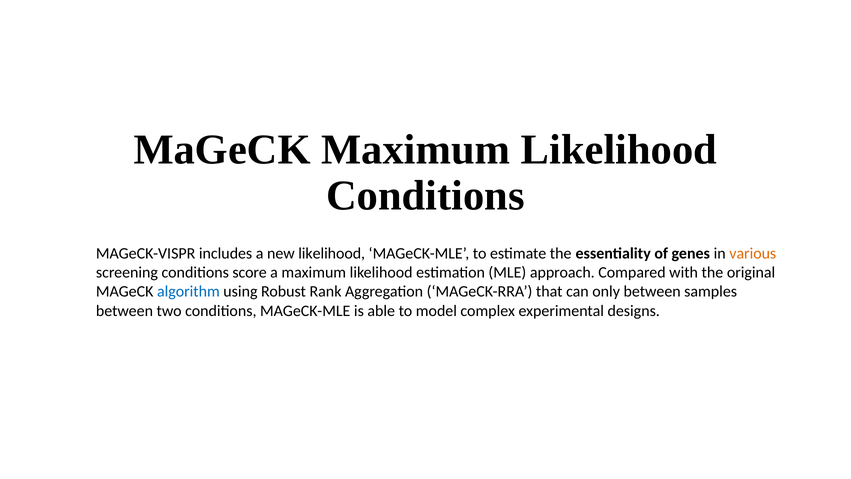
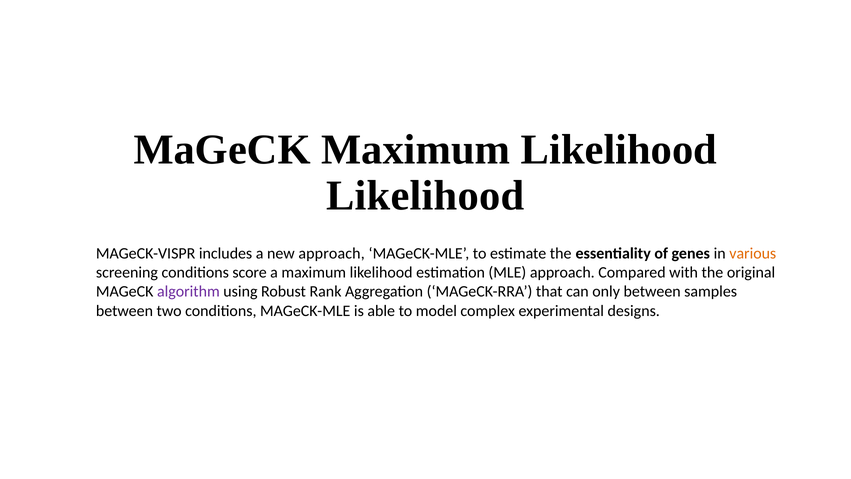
Conditions: Conditions -> Likelihood (425, 196)
new likelihood: likelihood -> approach (332, 253)
algorithm colour: blue -> purple (188, 291)
